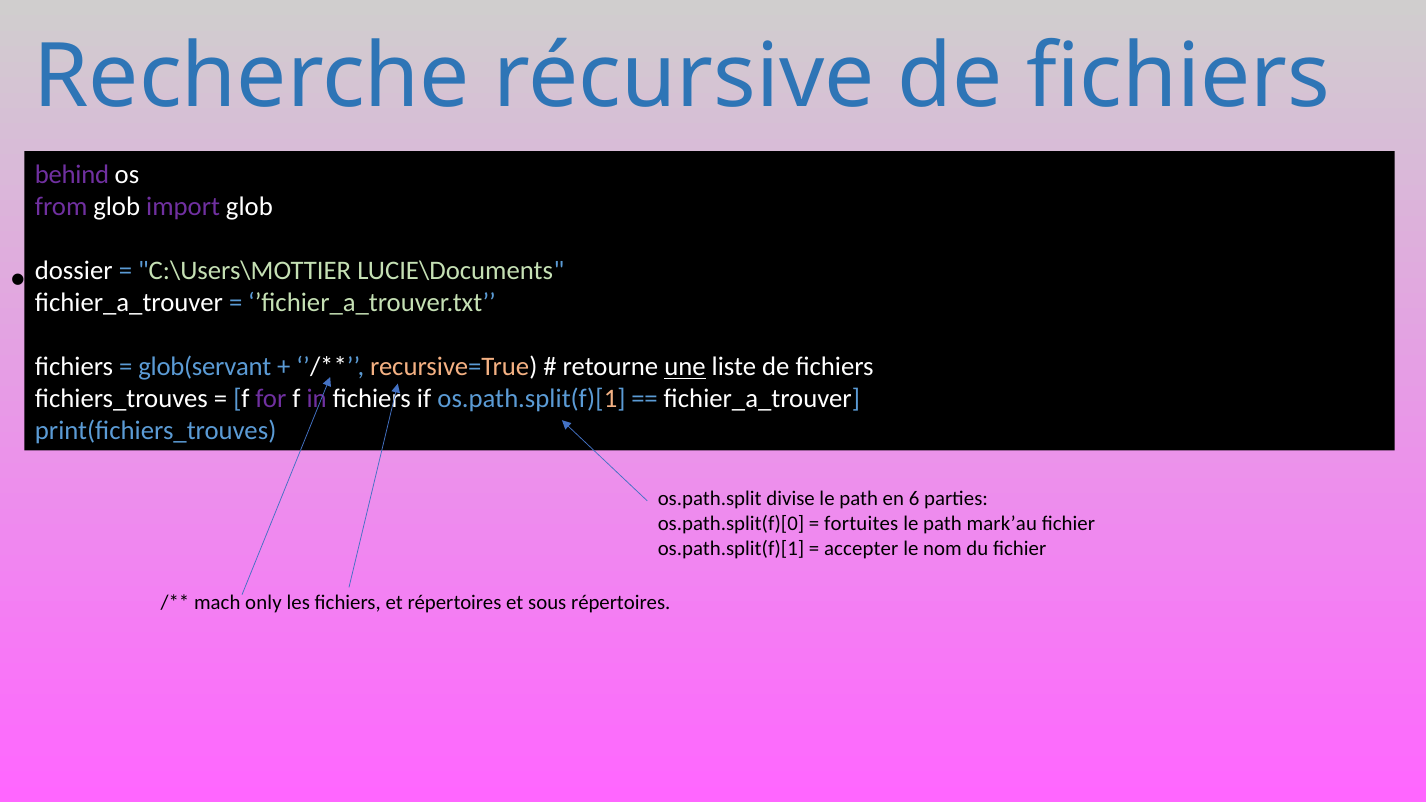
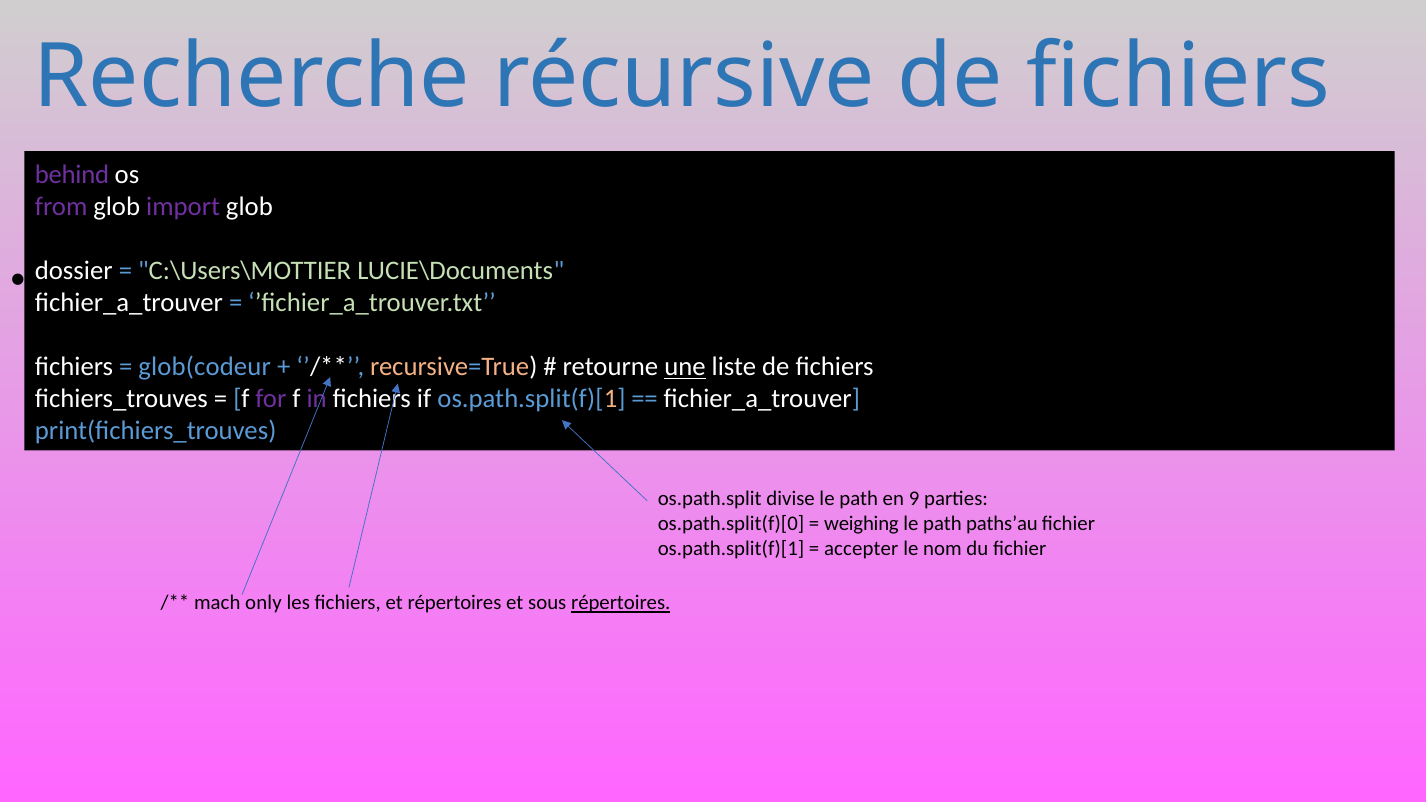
glob(servant: glob(servant -> glob(codeur (205, 367)
6: 6 -> 9 (914, 499)
fortuites: fortuites -> weighing (861, 524)
mark’au: mark’au -> paths’au (1002, 524)
répertoires underline: none -> present (621, 603)
